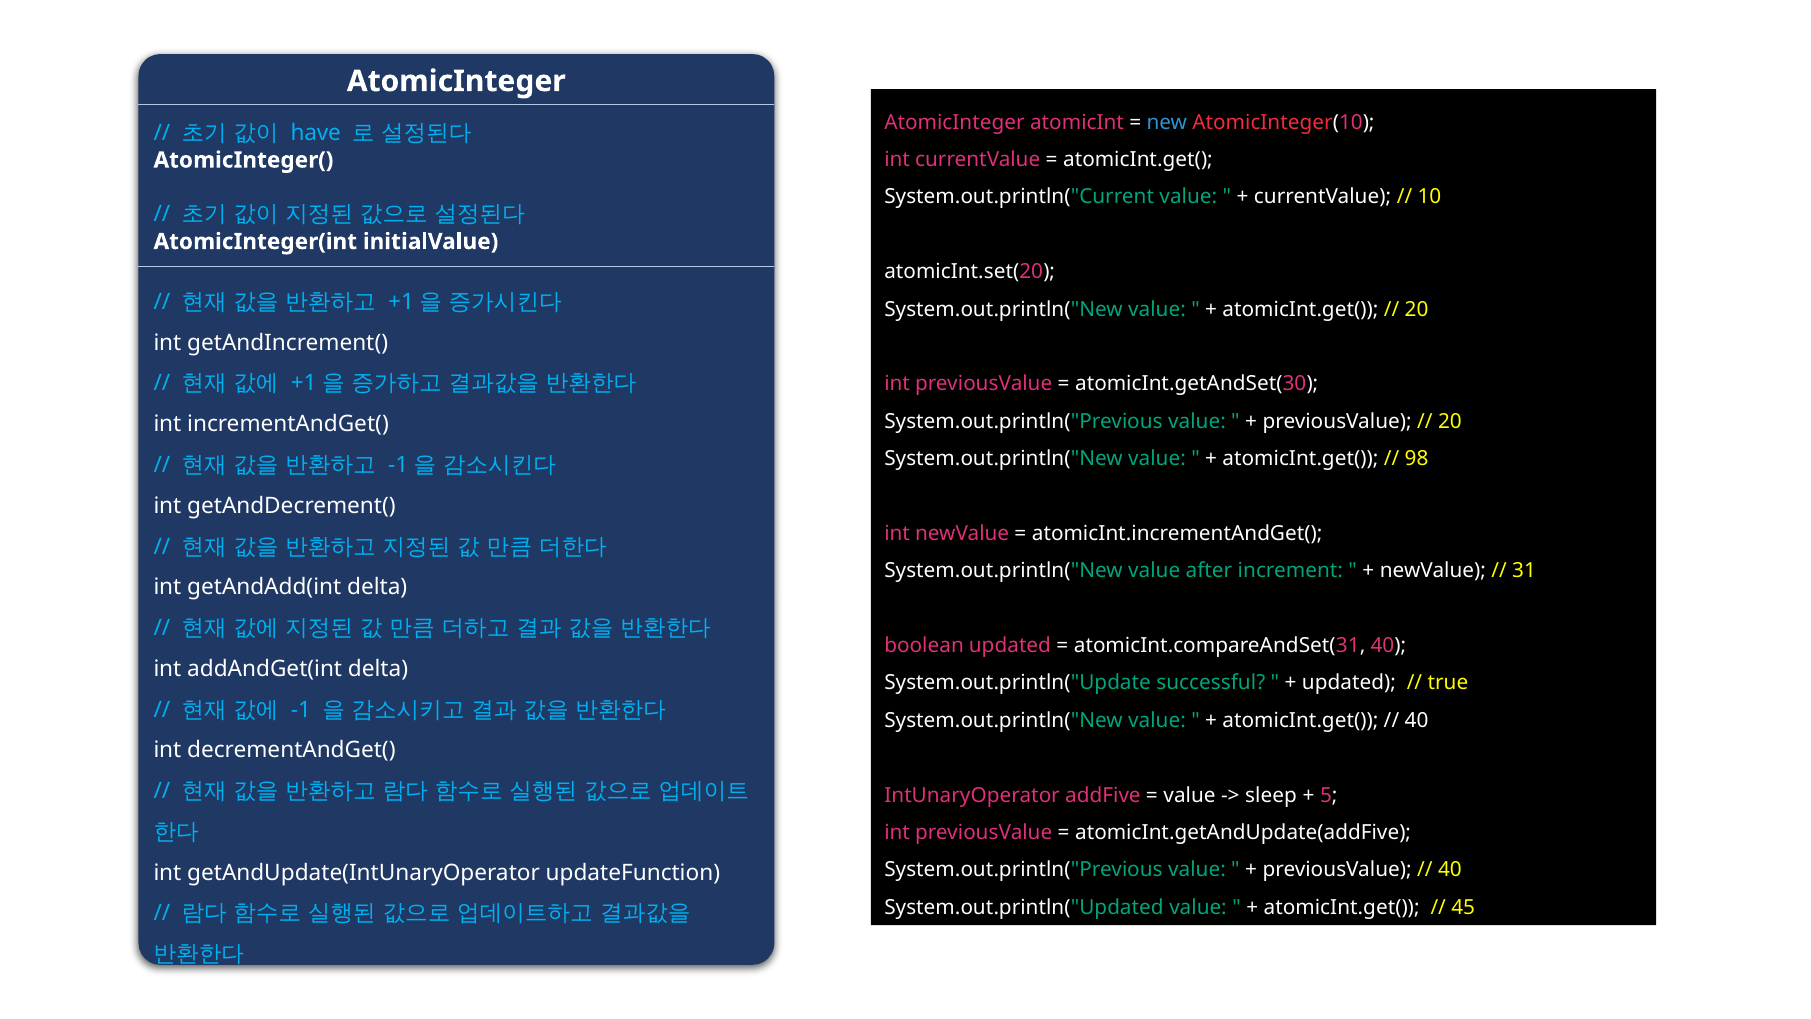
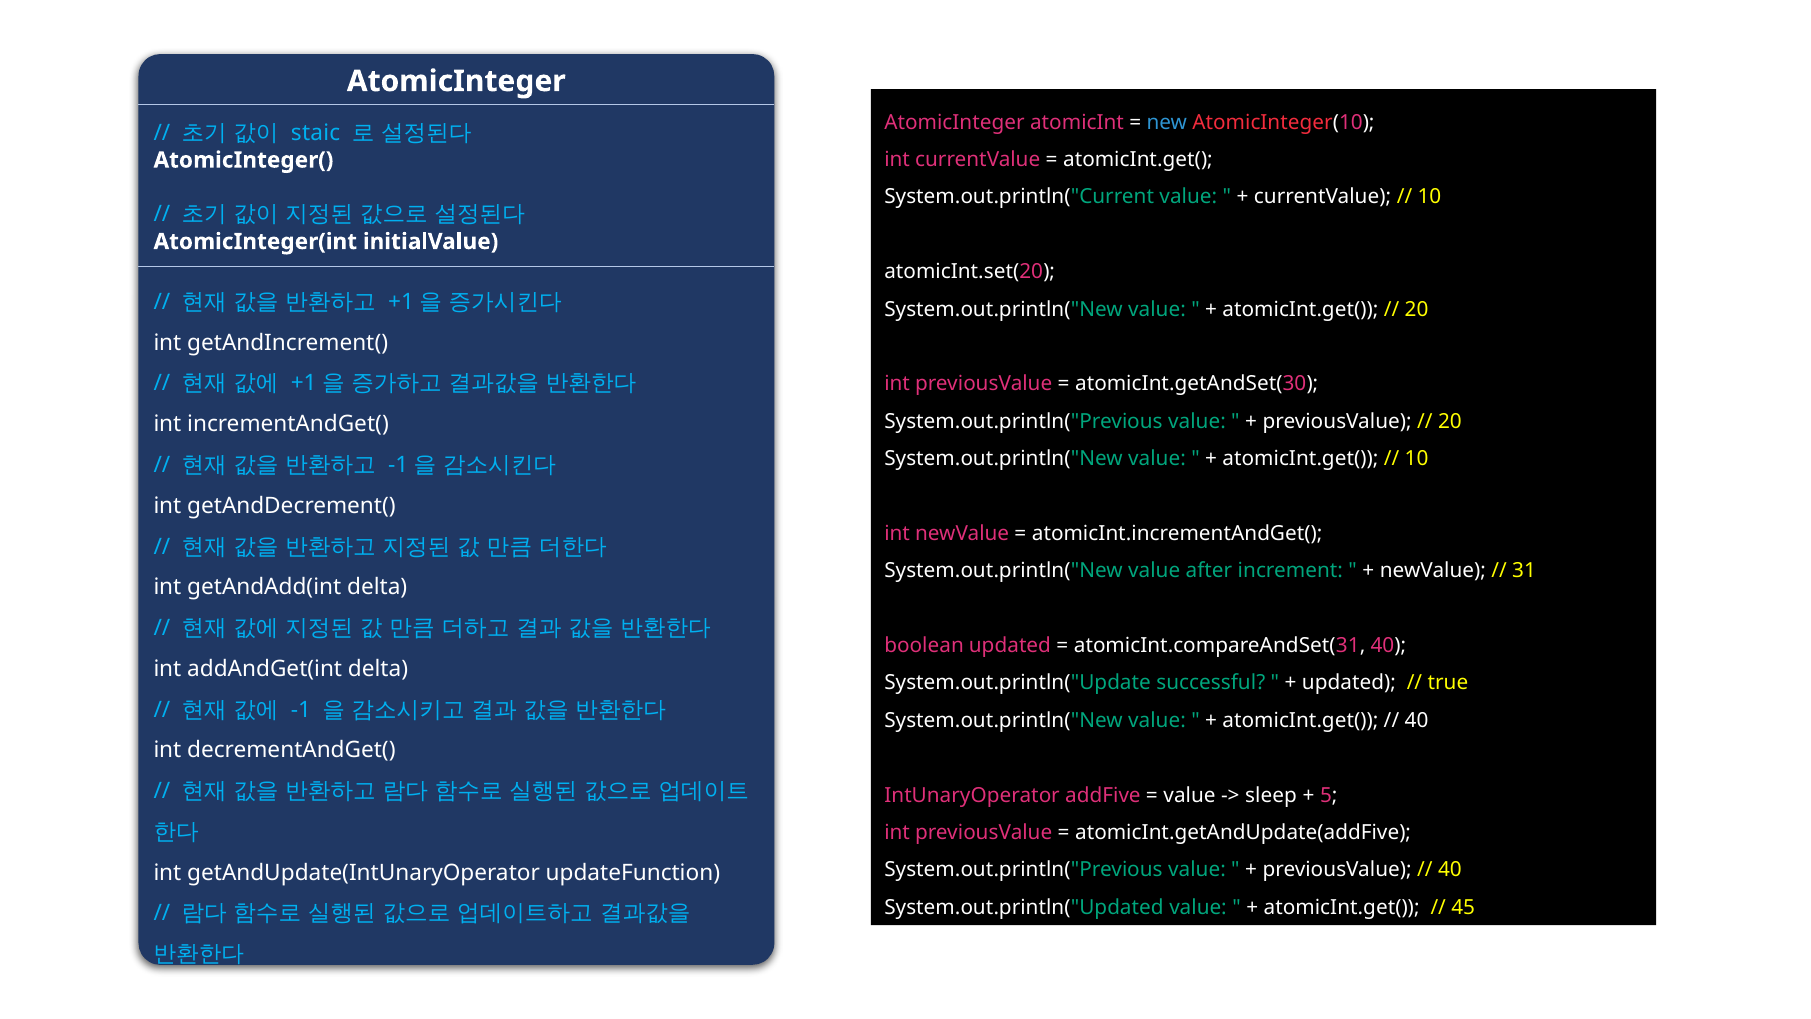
have: have -> staic (316, 133)
98: 98 -> 10 (1417, 459)
